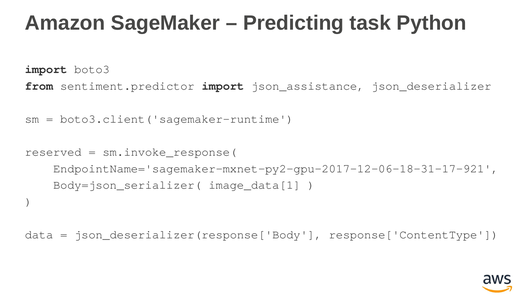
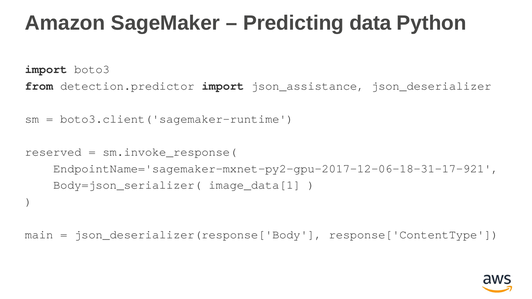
task: task -> data (370, 23)
sentiment.predictor: sentiment.predictor -> detection.predictor (127, 86)
data: data -> main (39, 235)
